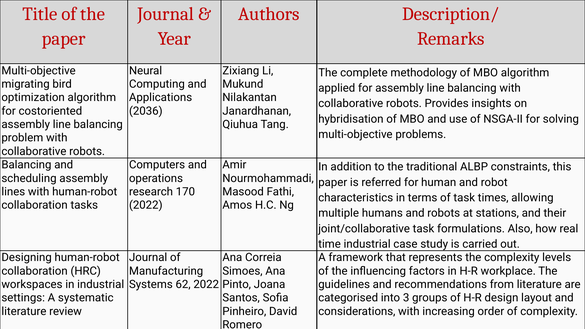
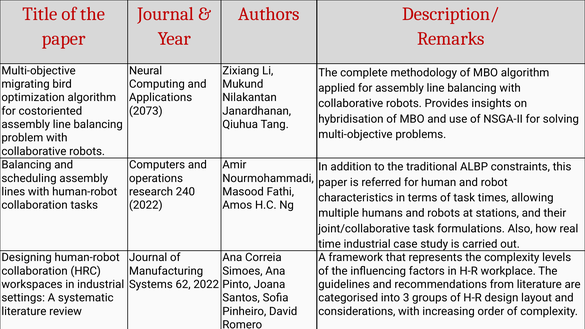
2036: 2036 -> 2073 (146, 111)
170: 170 -> 240 (185, 192)
